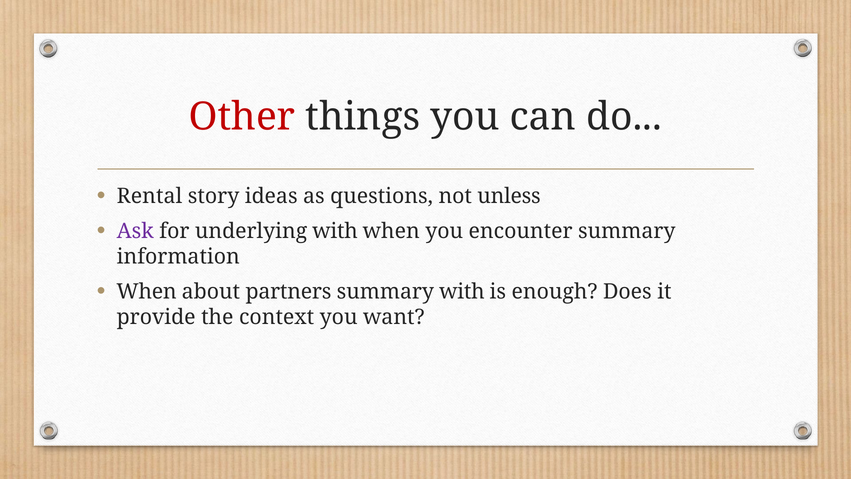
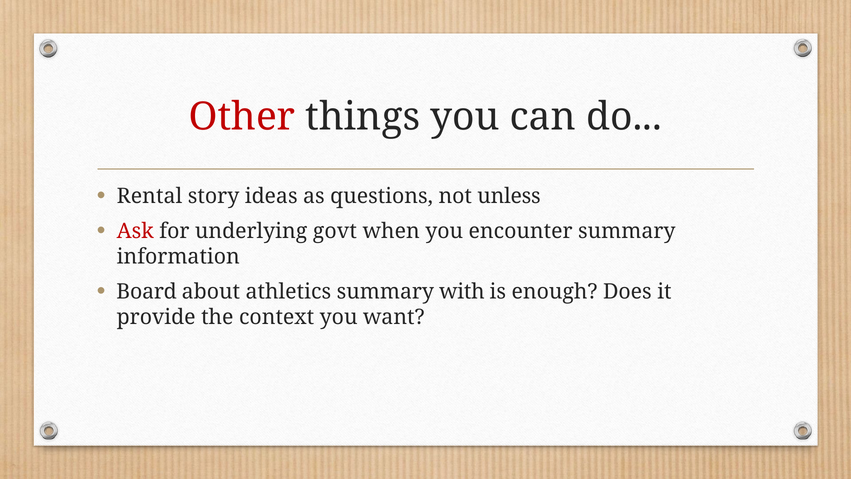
Ask colour: purple -> red (135, 231)
underlying with: with -> govt (335, 231)
When: When -> Board (147, 292)
partners: partners -> athletics (288, 292)
